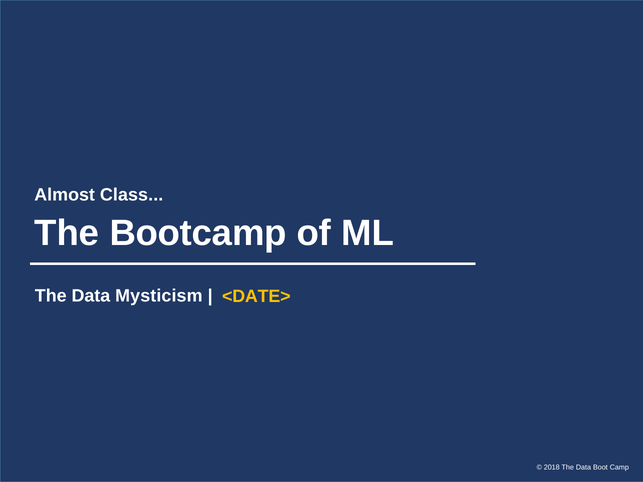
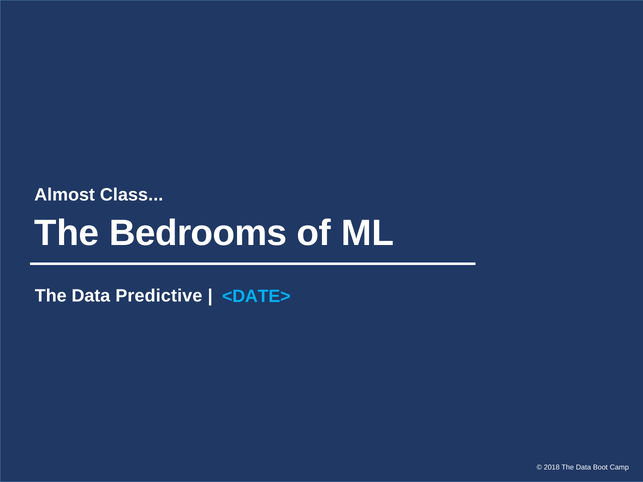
Bootcamp: Bootcamp -> Bedrooms (198, 233)
Mysticism: Mysticism -> Predictive (159, 296)
<DATE> colour: yellow -> light blue (256, 296)
